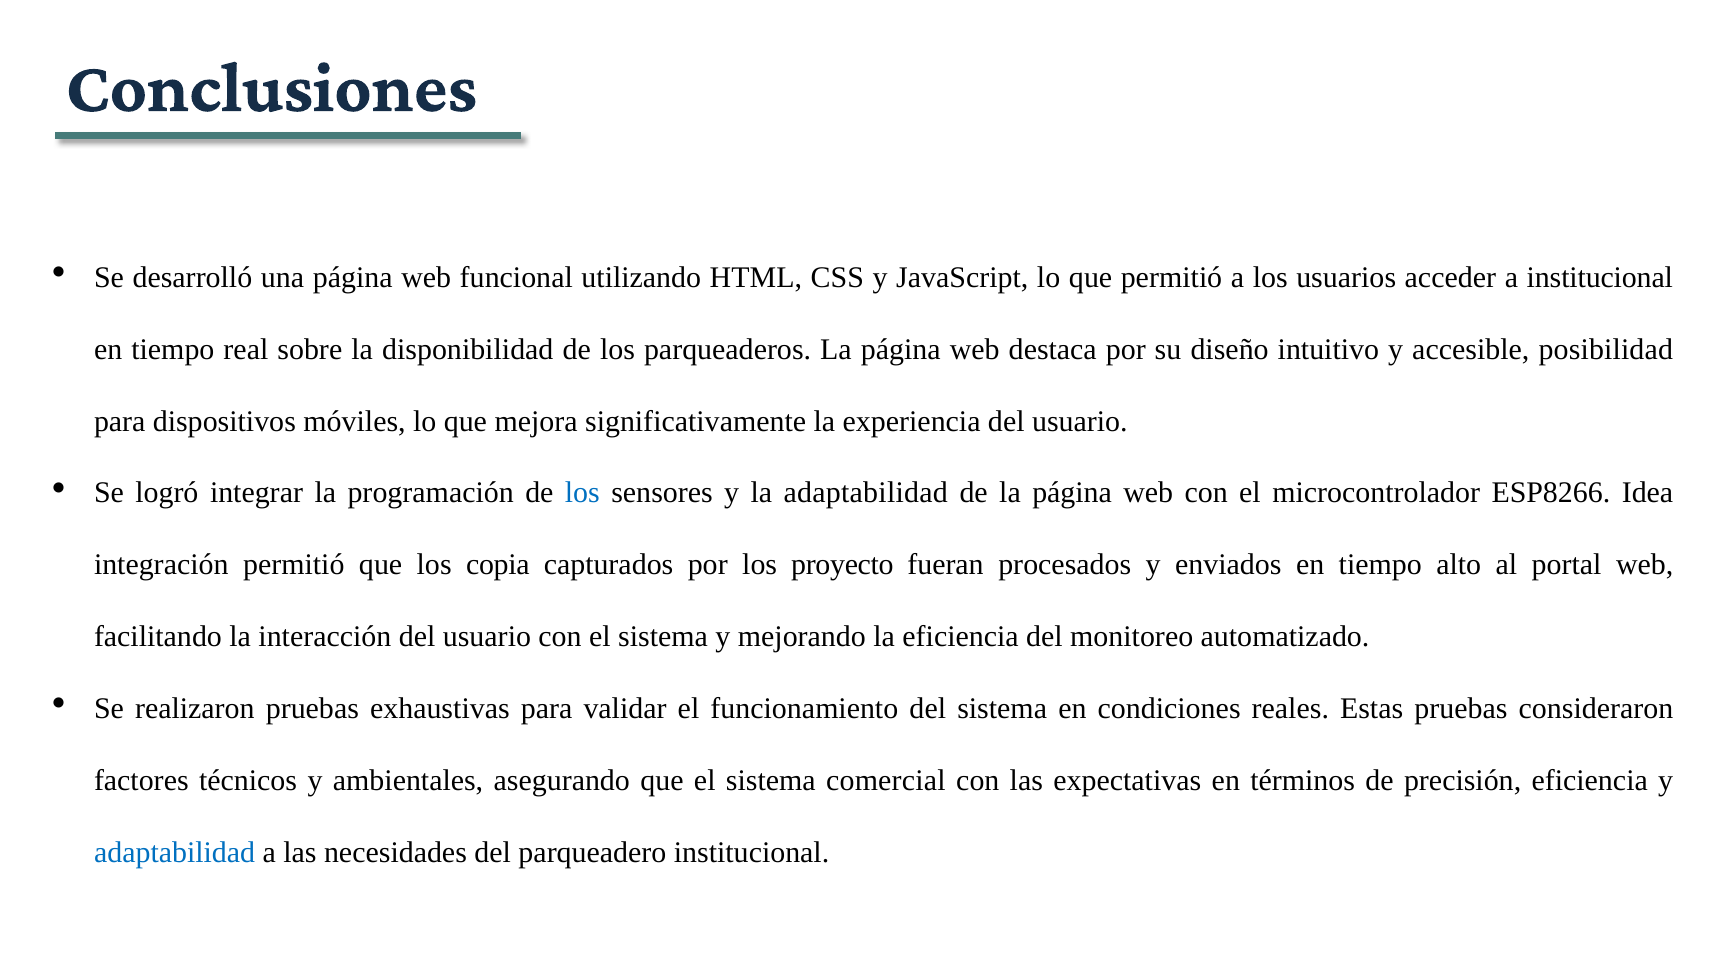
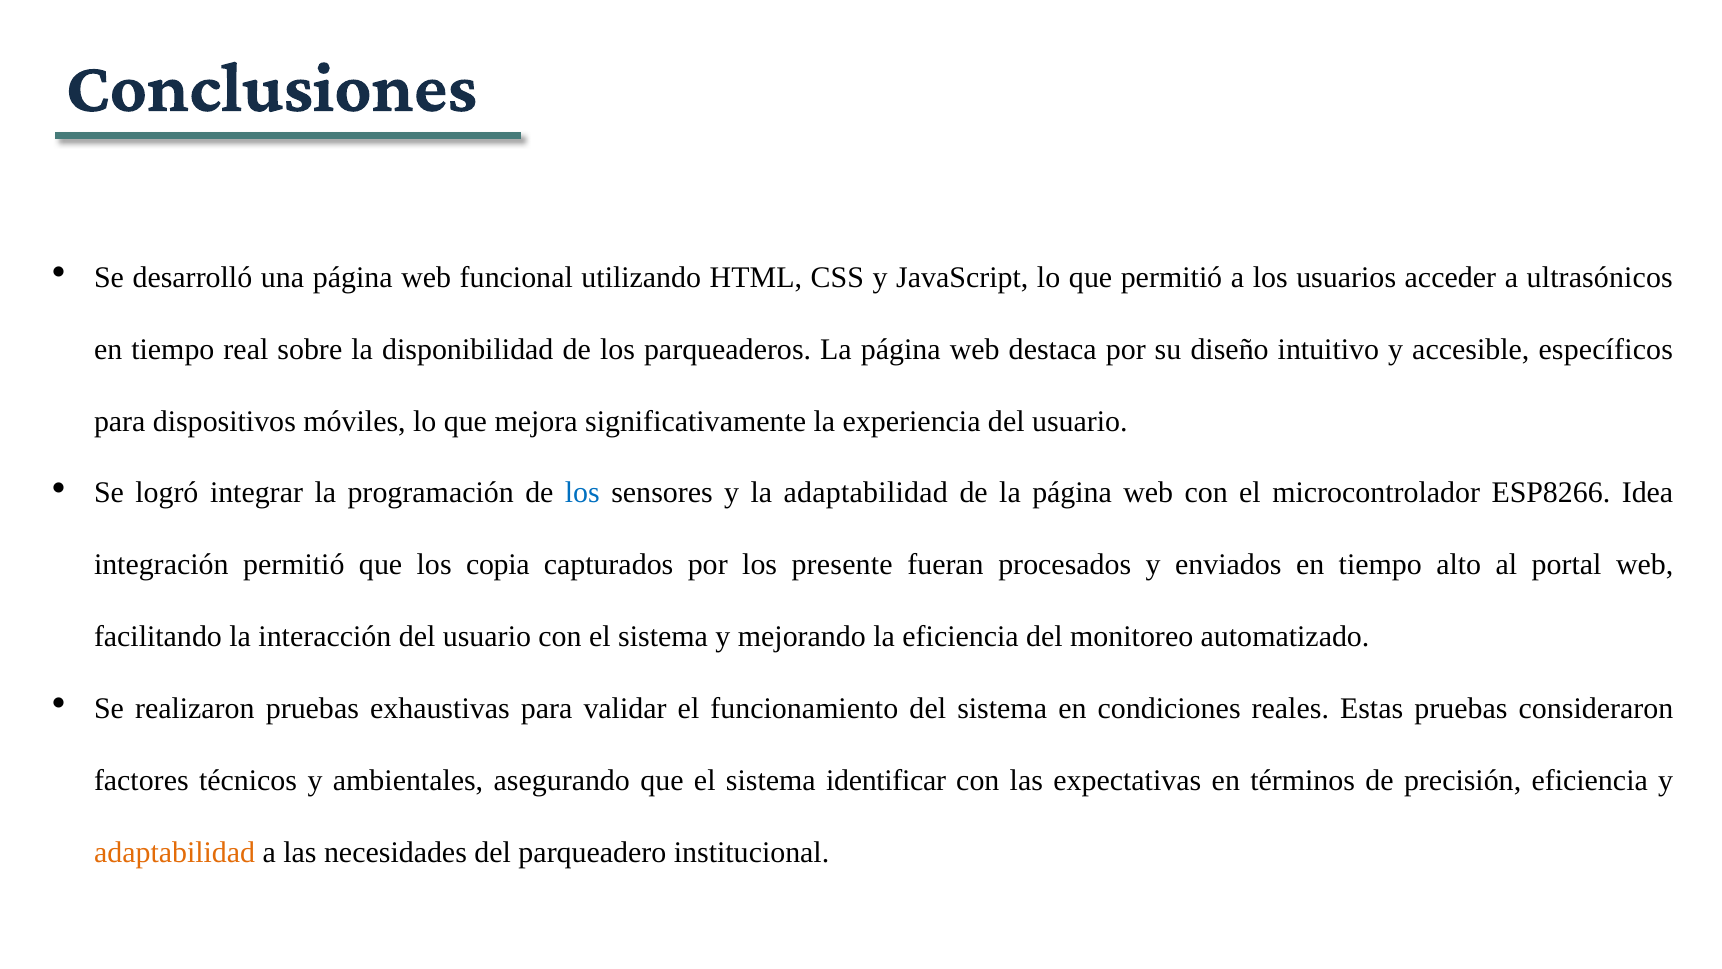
a institucional: institucional -> ultrasónicos (1600, 278)
posibilidad: posibilidad -> específicos (1606, 349)
proyecto: proyecto -> presente (842, 565)
comercial: comercial -> identificar (886, 780)
adaptabilidad colour: blue -> orange (175, 852)
